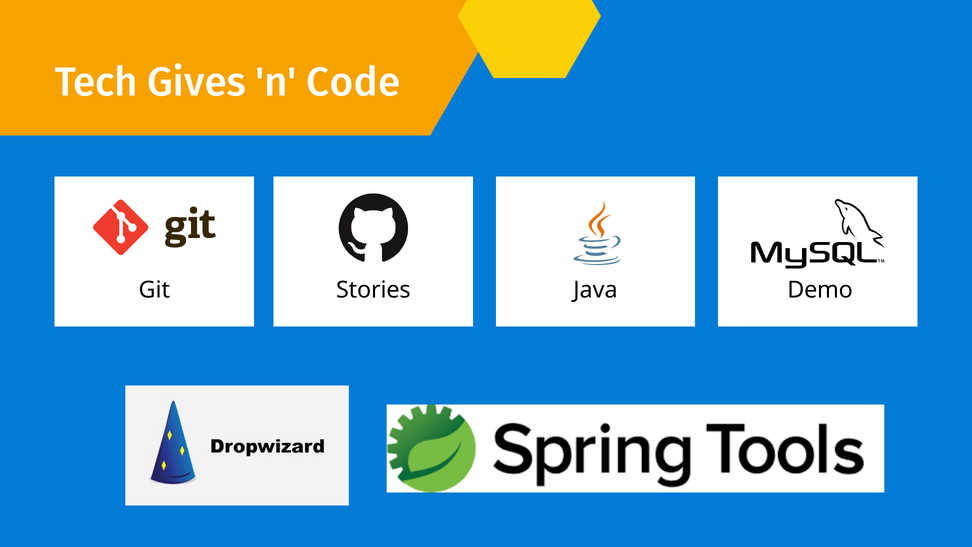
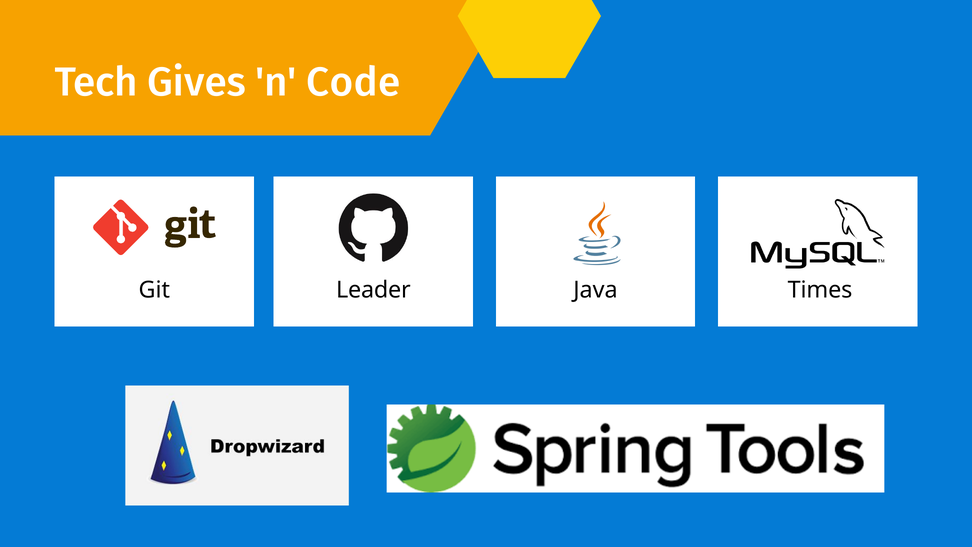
Stories: Stories -> Leader (373, 290)
Demo: Demo -> Times (820, 290)
